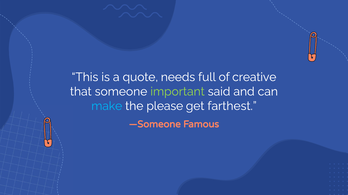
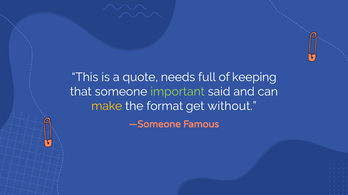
creative: creative -> keeping (254, 77)
make colour: light blue -> yellow (107, 106)
please: please -> format (165, 106)
farthest: farthest -> without (232, 106)
